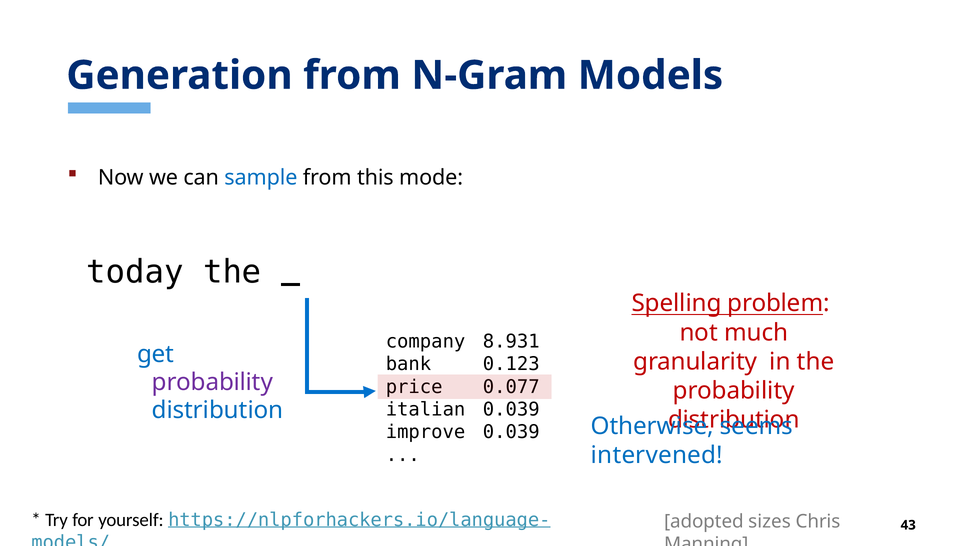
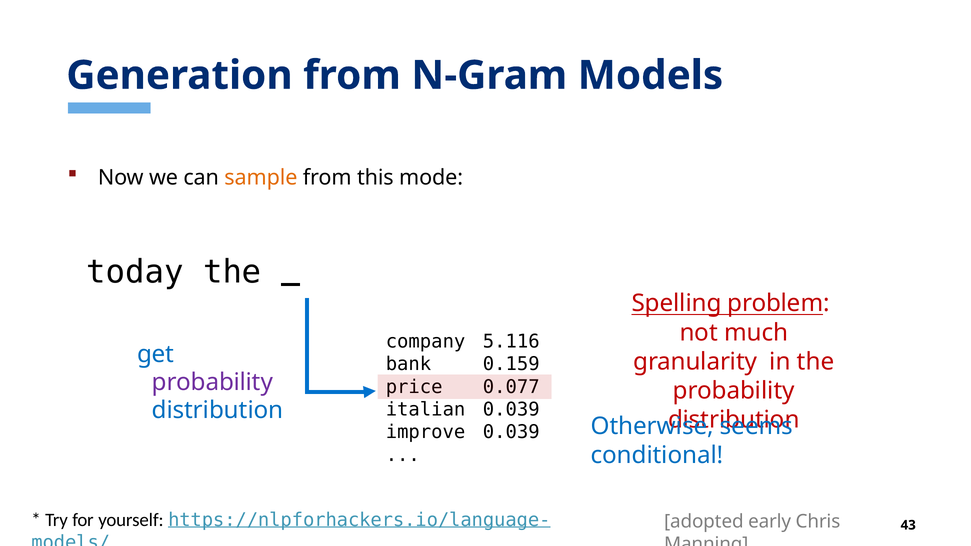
sample colour: blue -> orange (261, 178)
8.931: 8.931 -> 5.116 (511, 342)
0.123: 0.123 -> 0.159 (511, 364)
intervened: intervened -> conditional (657, 455)
sizes: sizes -> early (770, 522)
